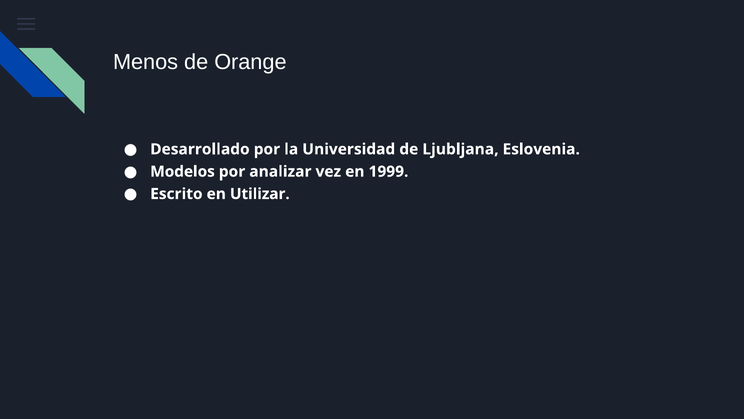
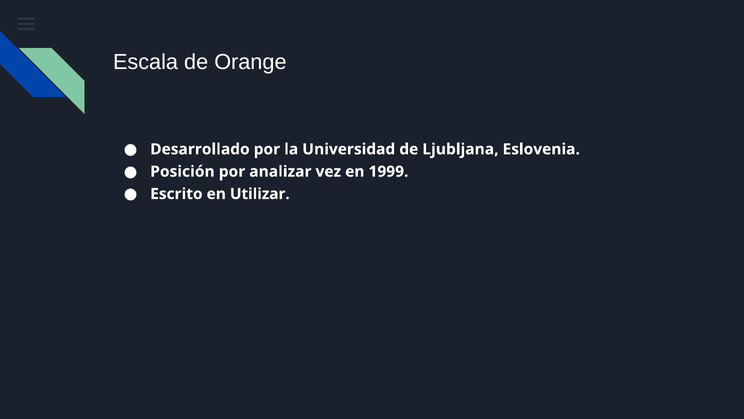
Menos: Menos -> Escala (146, 62)
Modelos: Modelos -> Posición (182, 171)
